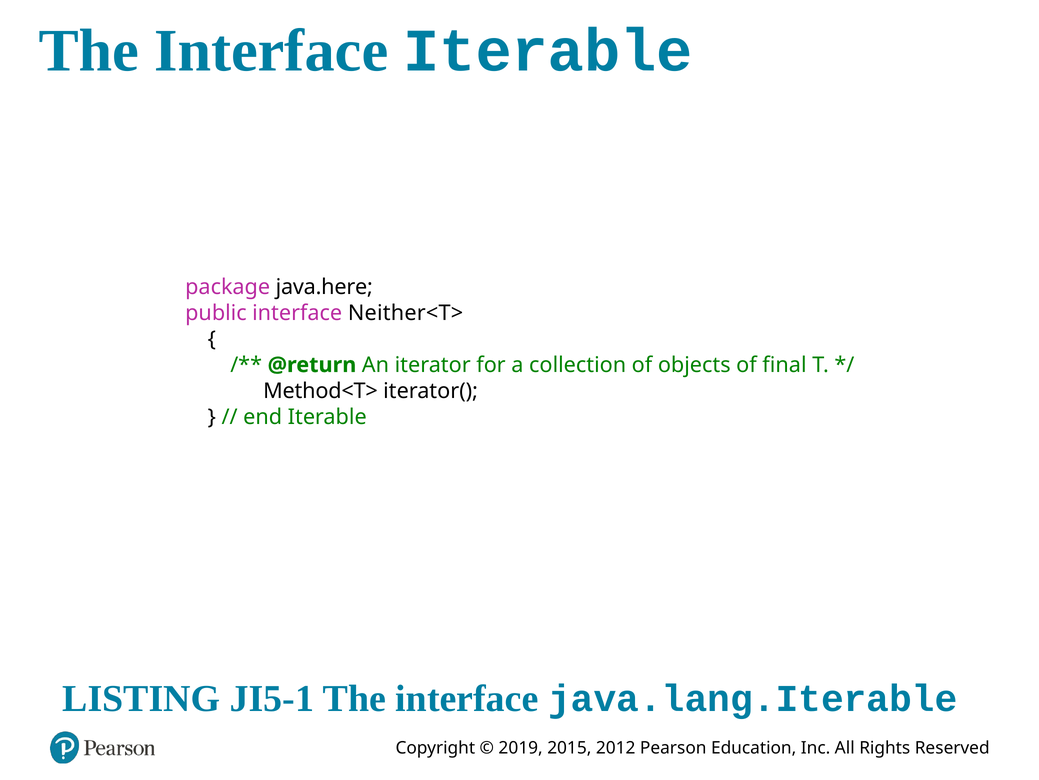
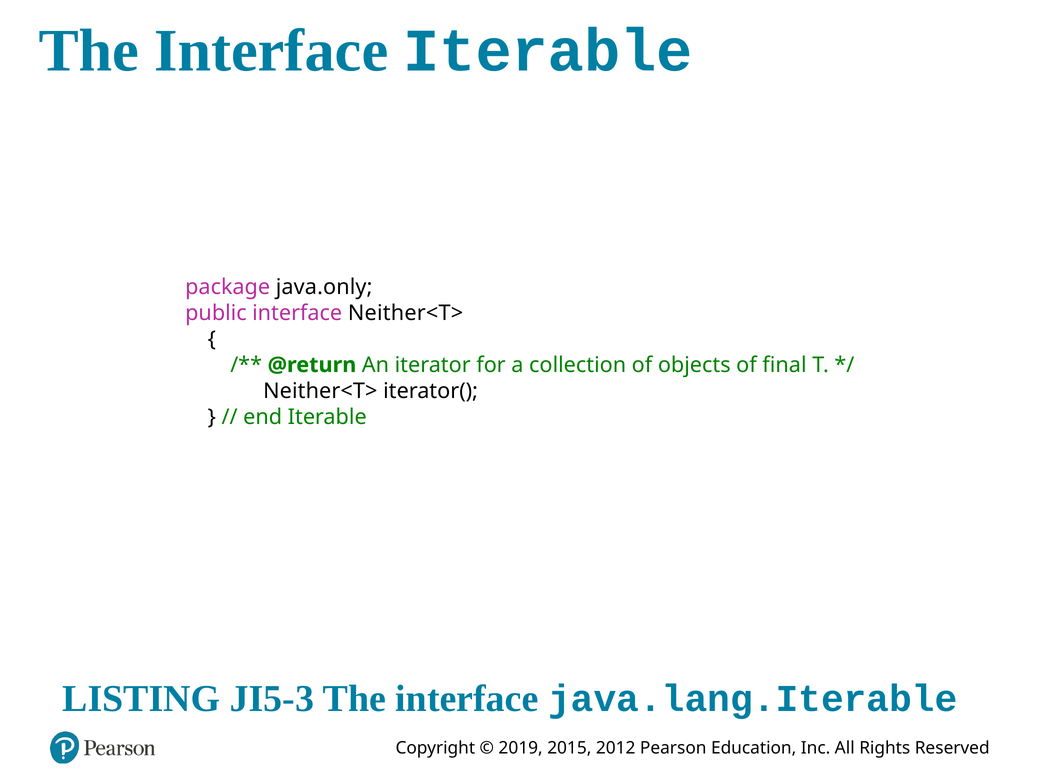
java.here: java.here -> java.only (324, 287)
Method<T>: Method<T> -> Neither<T> (320, 391)
JI5-1: JI5-1 -> JI5-3 (272, 698)
